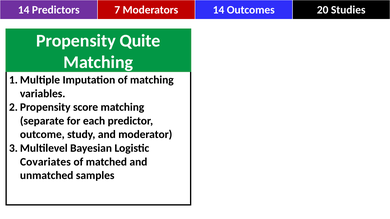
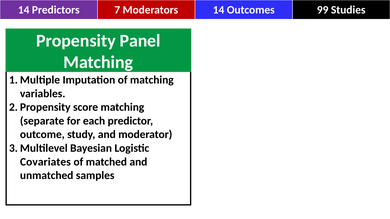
20: 20 -> 99 (323, 10)
Quite: Quite -> Panel (140, 41)
